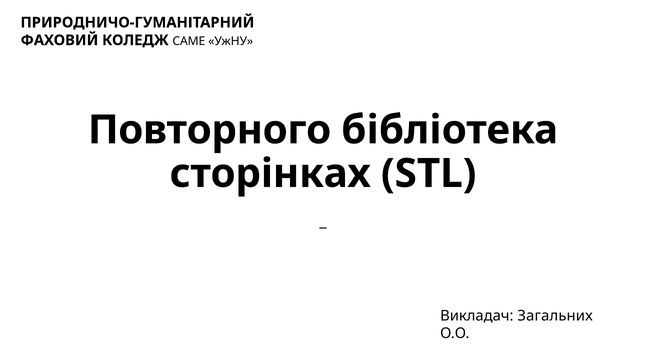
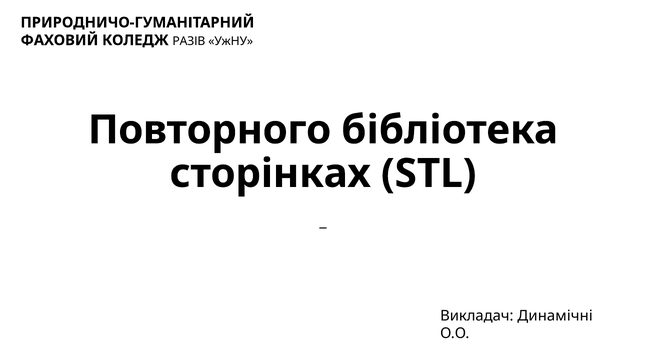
САМЕ: САМЕ -> РАЗІВ (189, 41)
Загальних: Загальних -> Динамічні (555, 316)
